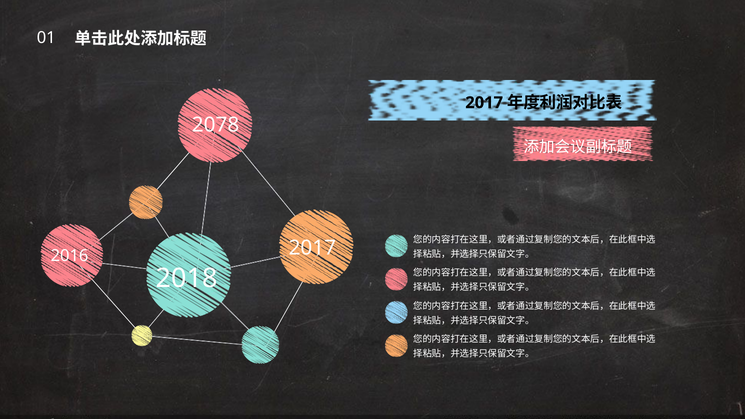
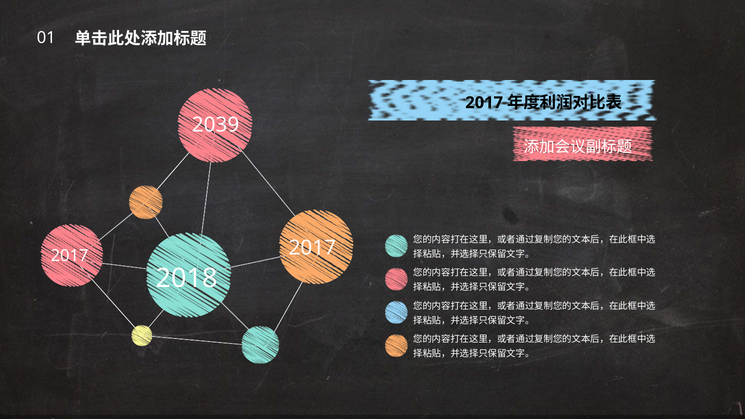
2078: 2078 -> 2039 (216, 125)
2016: 2016 -> 2017 (70, 256)
